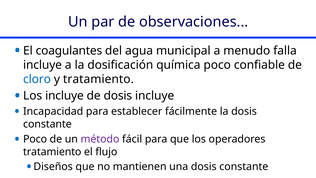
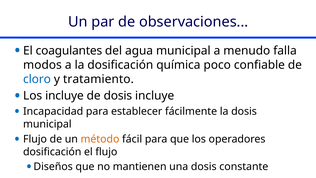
incluye: incluye -> modos (42, 65)
constante: constante -> municipal (47, 124)
Poco: Poco -> Flujo (35, 139)
método colour: purple -> orange (100, 139)
tratamiento: tratamiento -> dosificación (52, 152)
